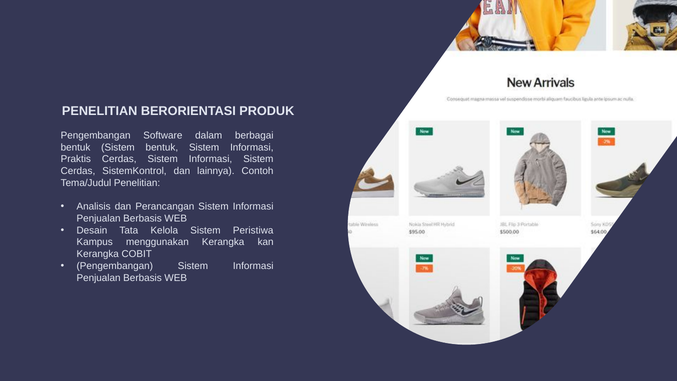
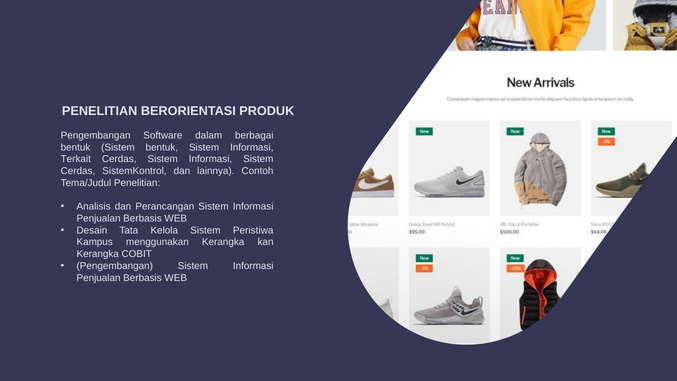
Praktis: Praktis -> Terkait (76, 159)
